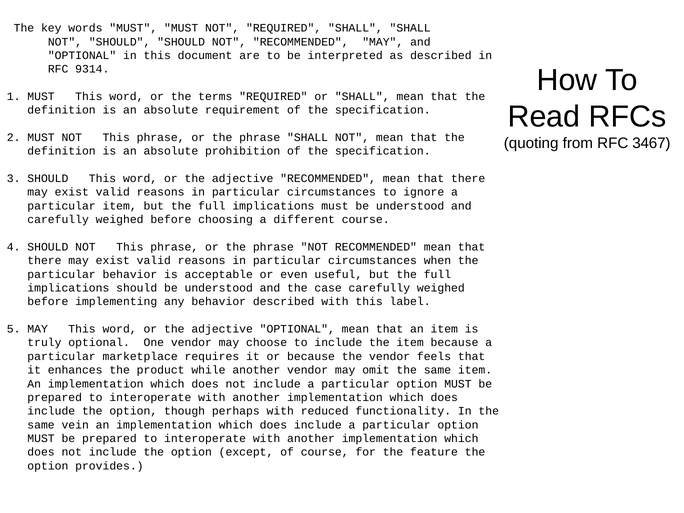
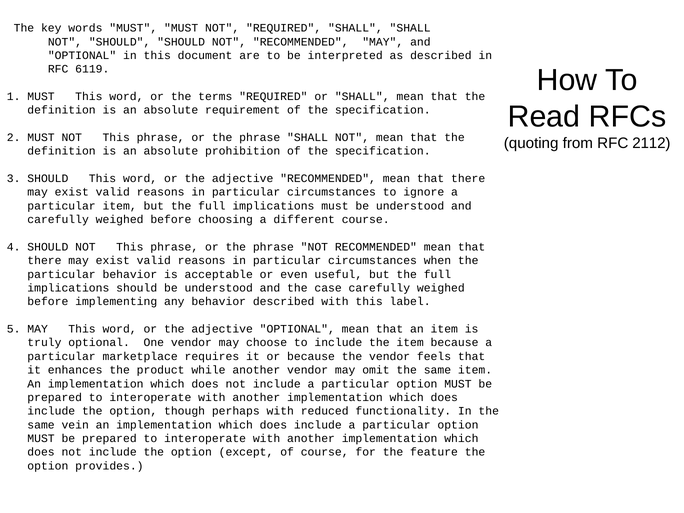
9314: 9314 -> 6119 (92, 69)
3467: 3467 -> 2112 (651, 143)
